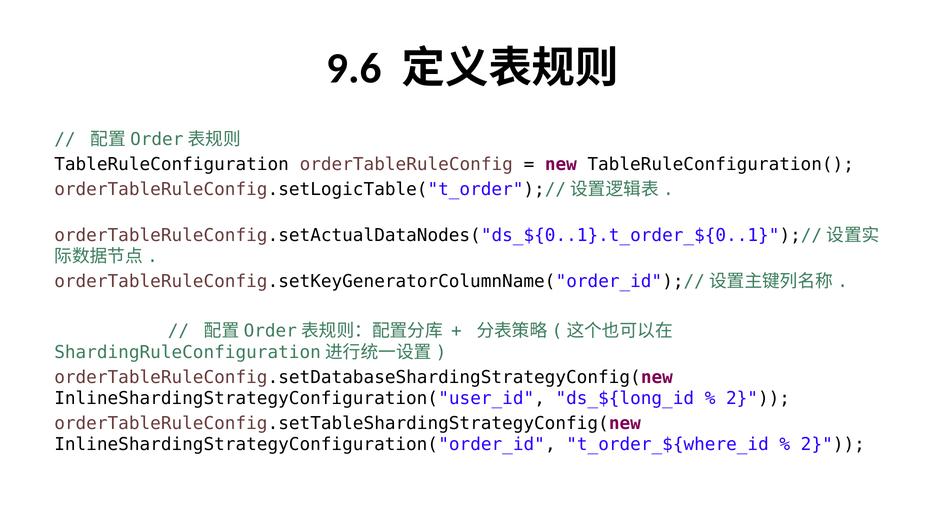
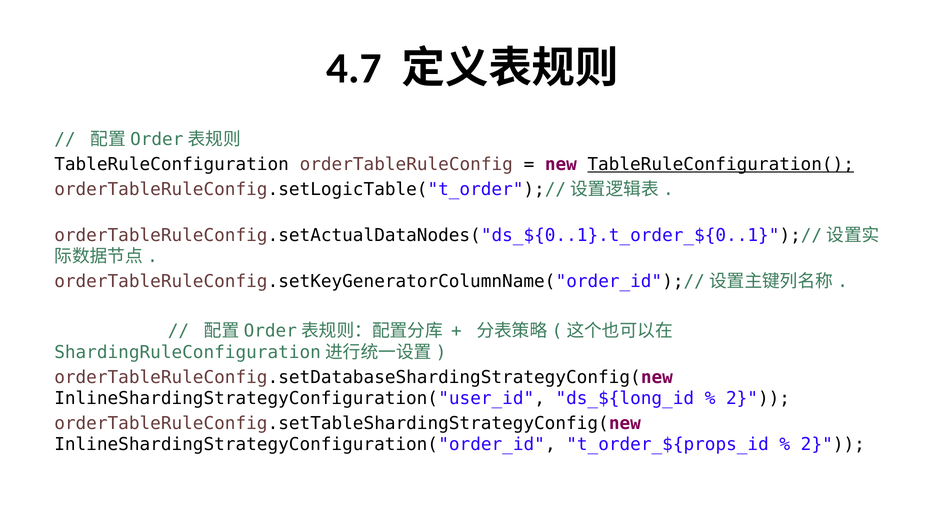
9.6: 9.6 -> 4.7 (354, 69)
TableRuleConfiguration( underline: none -> present (721, 164)
t_order_${where_id: t_order_${where_id -> t_order_${props_id (668, 444)
